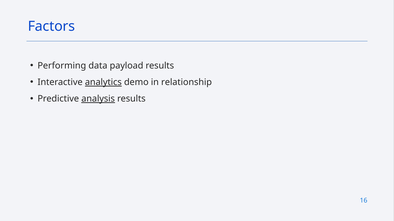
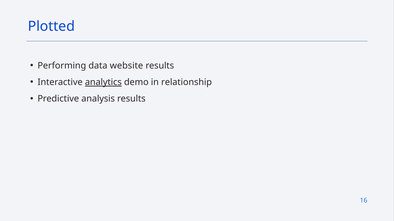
Factors: Factors -> Plotted (51, 26)
payload: payload -> website (126, 66)
analysis underline: present -> none (98, 99)
